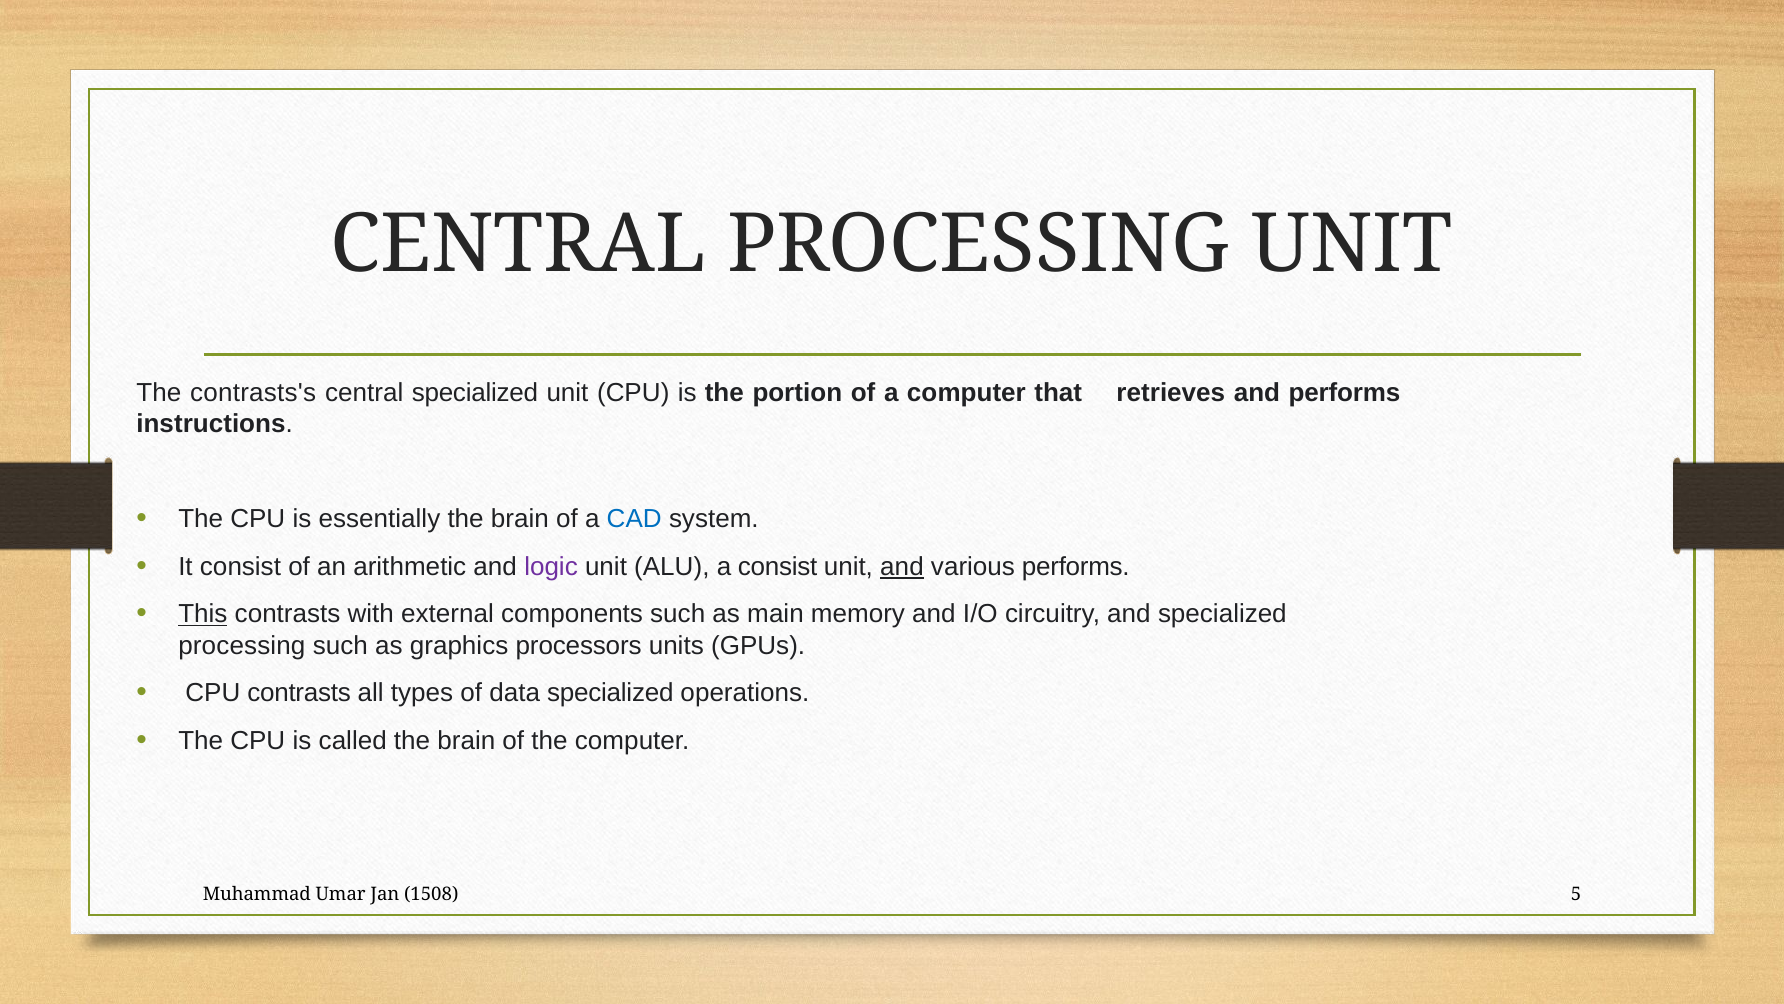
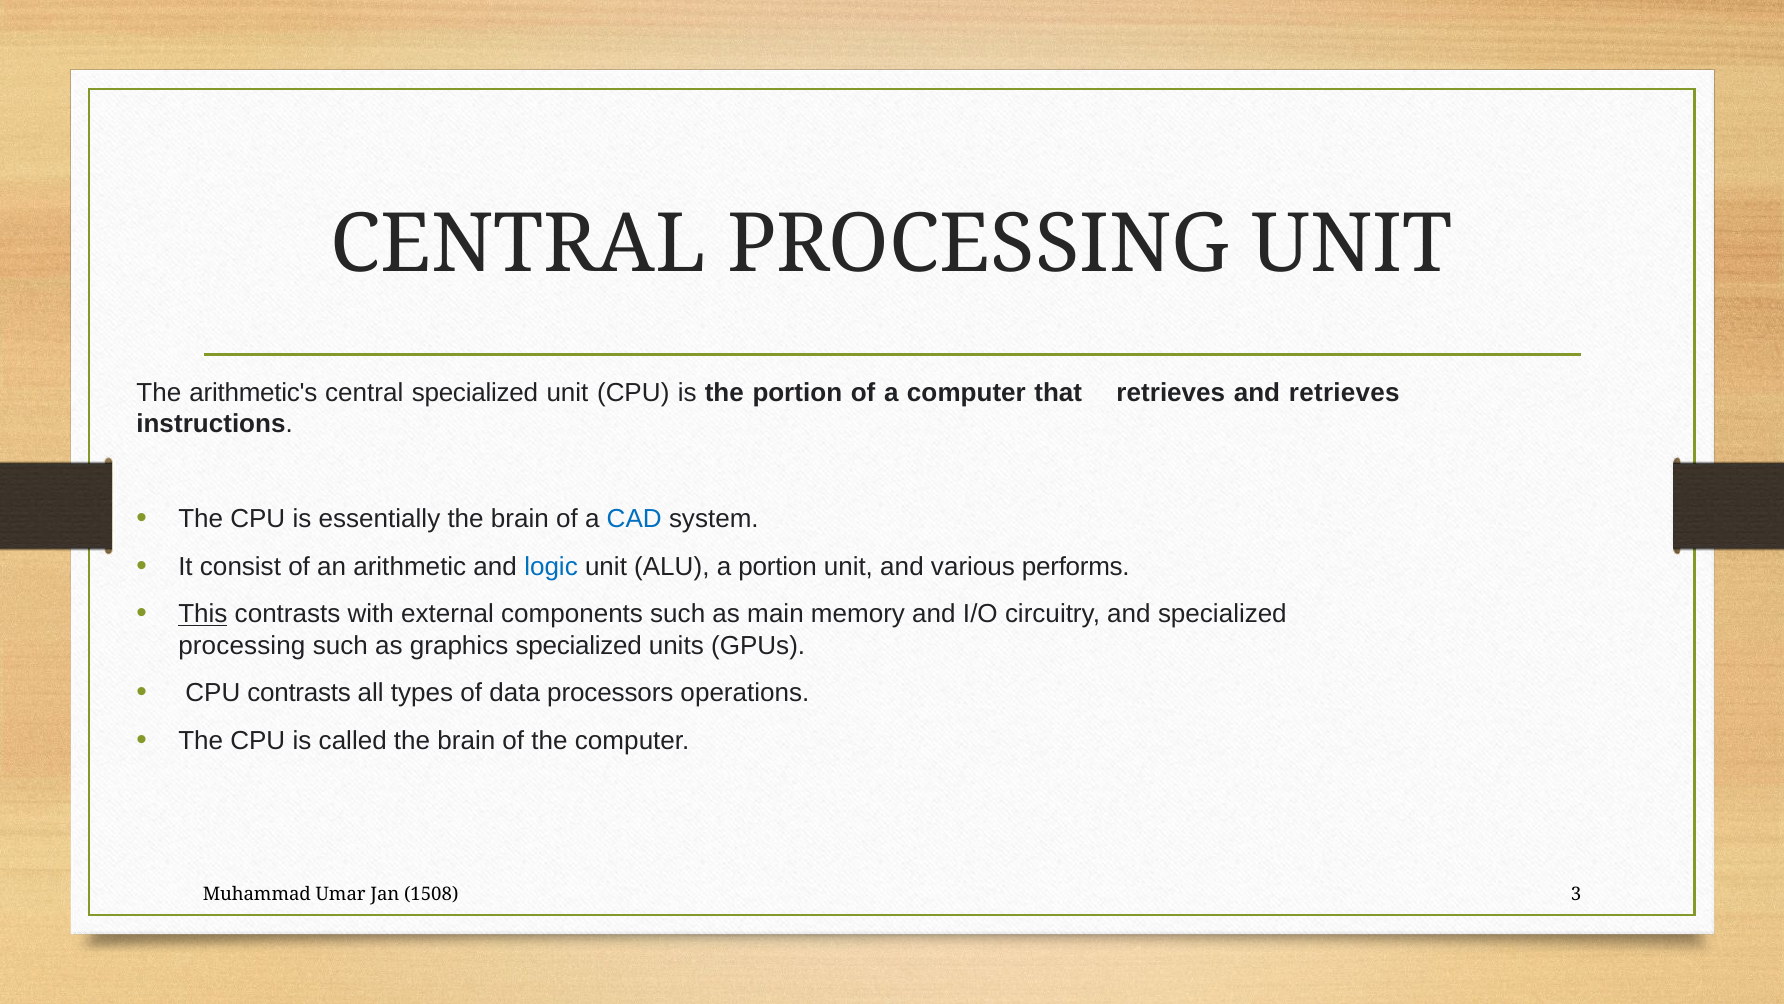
contrasts's: contrasts's -> arithmetic's (253, 392)
and performs: performs -> retrieves (1344, 392)
logic colour: purple -> blue (551, 566)
a consist: consist -> portion (778, 566)
and underline: present -> none (902, 566)
graphics processors: processors -> specialized (579, 645)
data specialized: specialized -> processors (610, 693)
5: 5 -> 3 (1576, 894)
